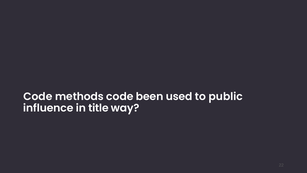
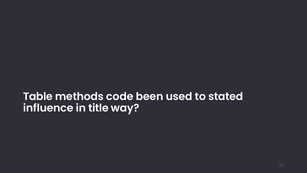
Code: Code -> Table (38, 96)
public: public -> stated (226, 96)
